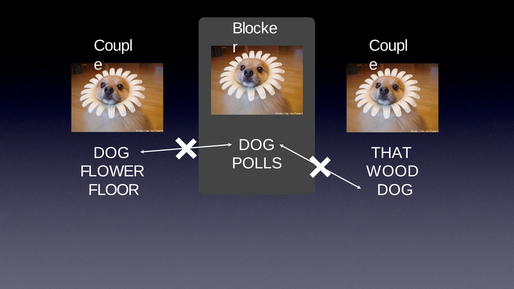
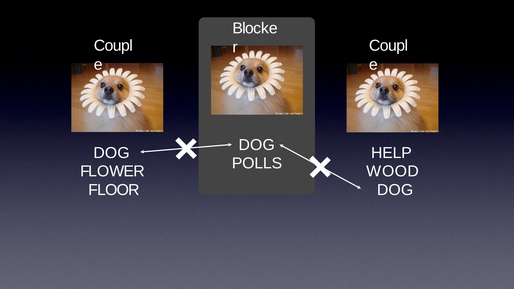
THAT: THAT -> HELP (391, 153)
